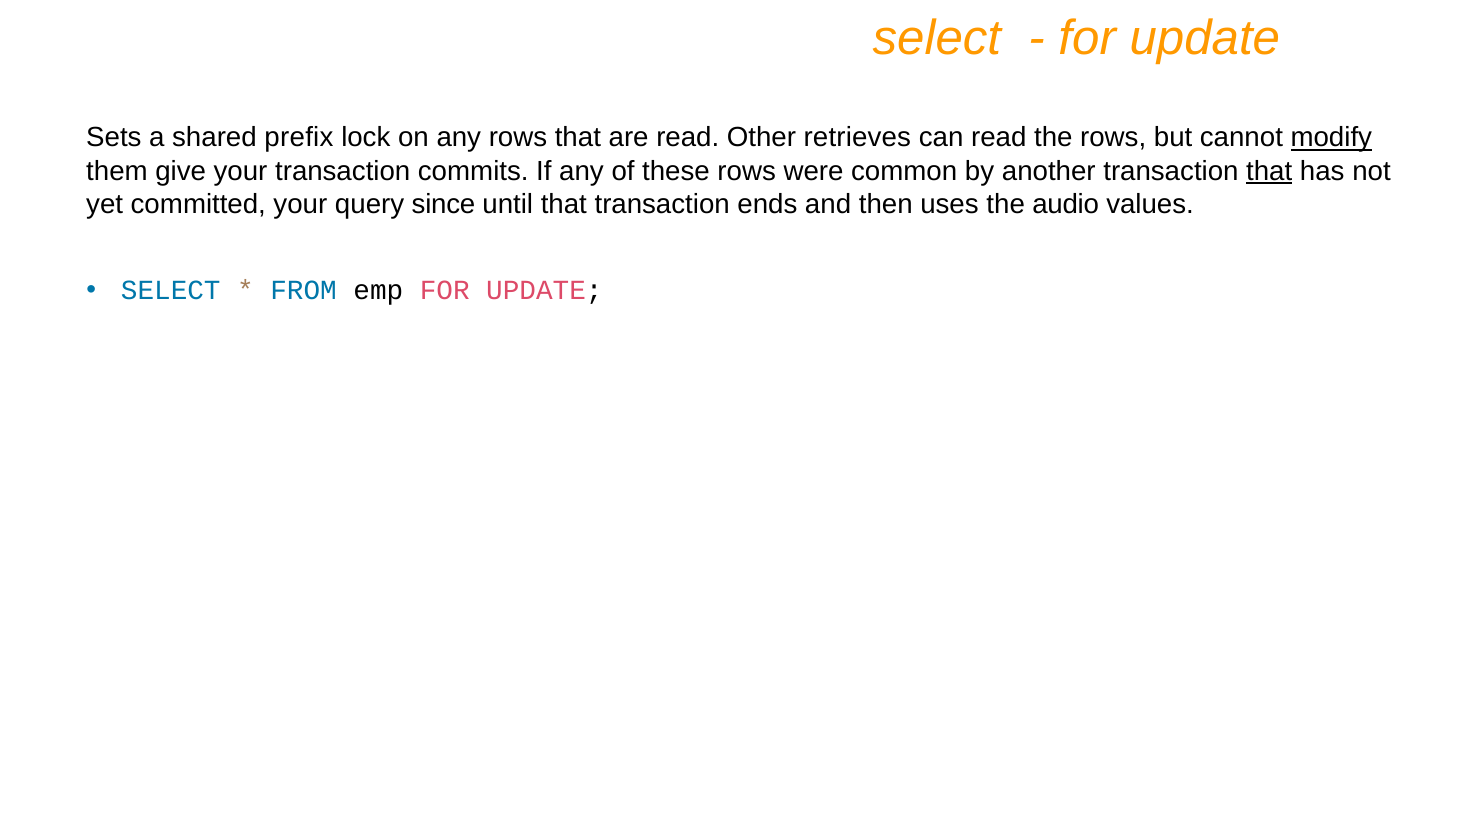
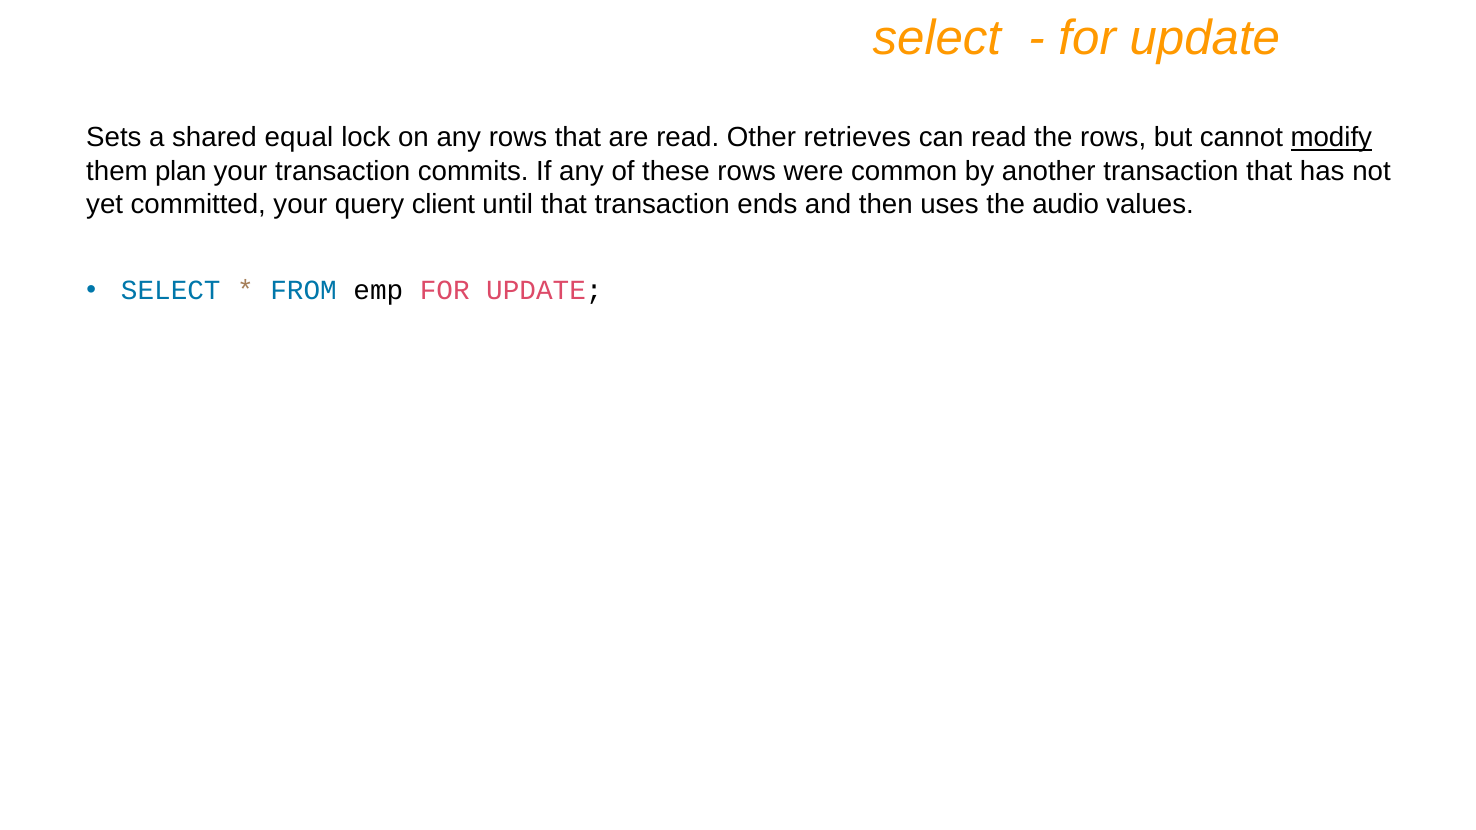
prefix: prefix -> equal (299, 138)
give: give -> plan (181, 171)
that underline: present -> none (1269, 171)
since: since -> client (443, 204)
